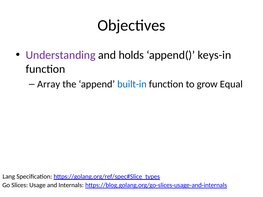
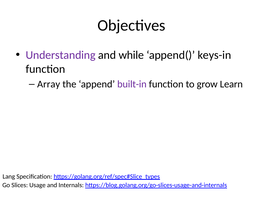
holds: holds -> while (131, 55)
built-in colour: blue -> purple (132, 84)
Equal: Equal -> Learn (231, 84)
